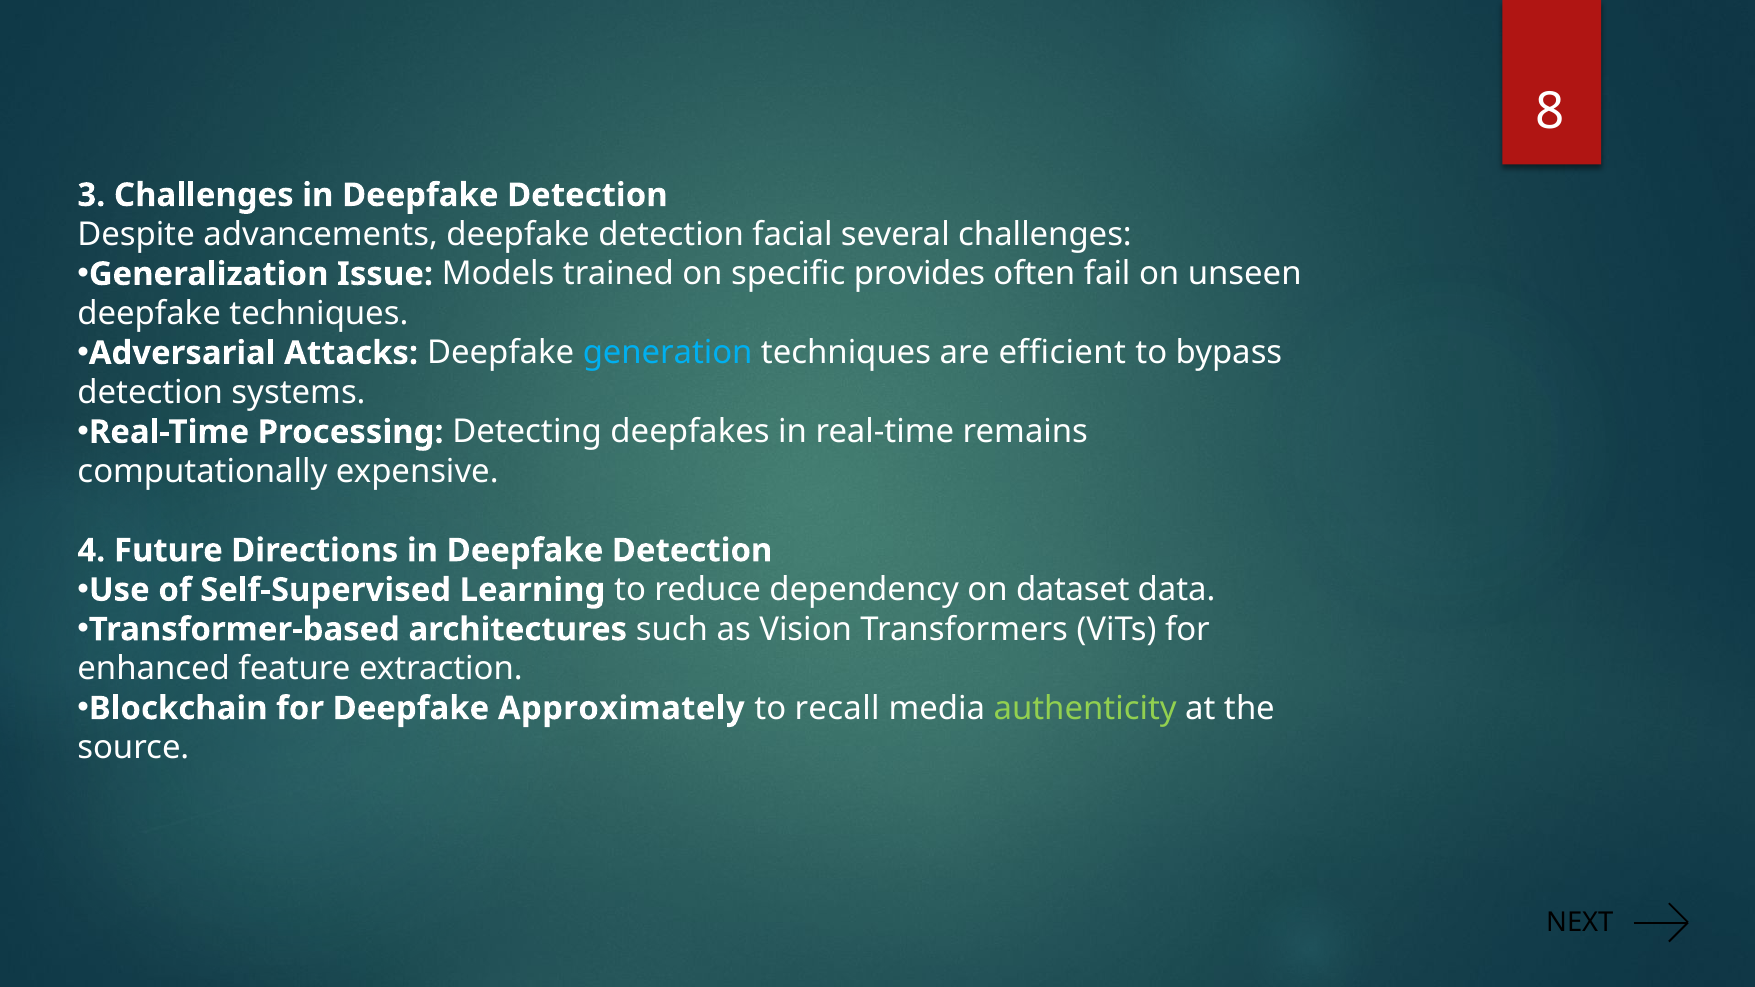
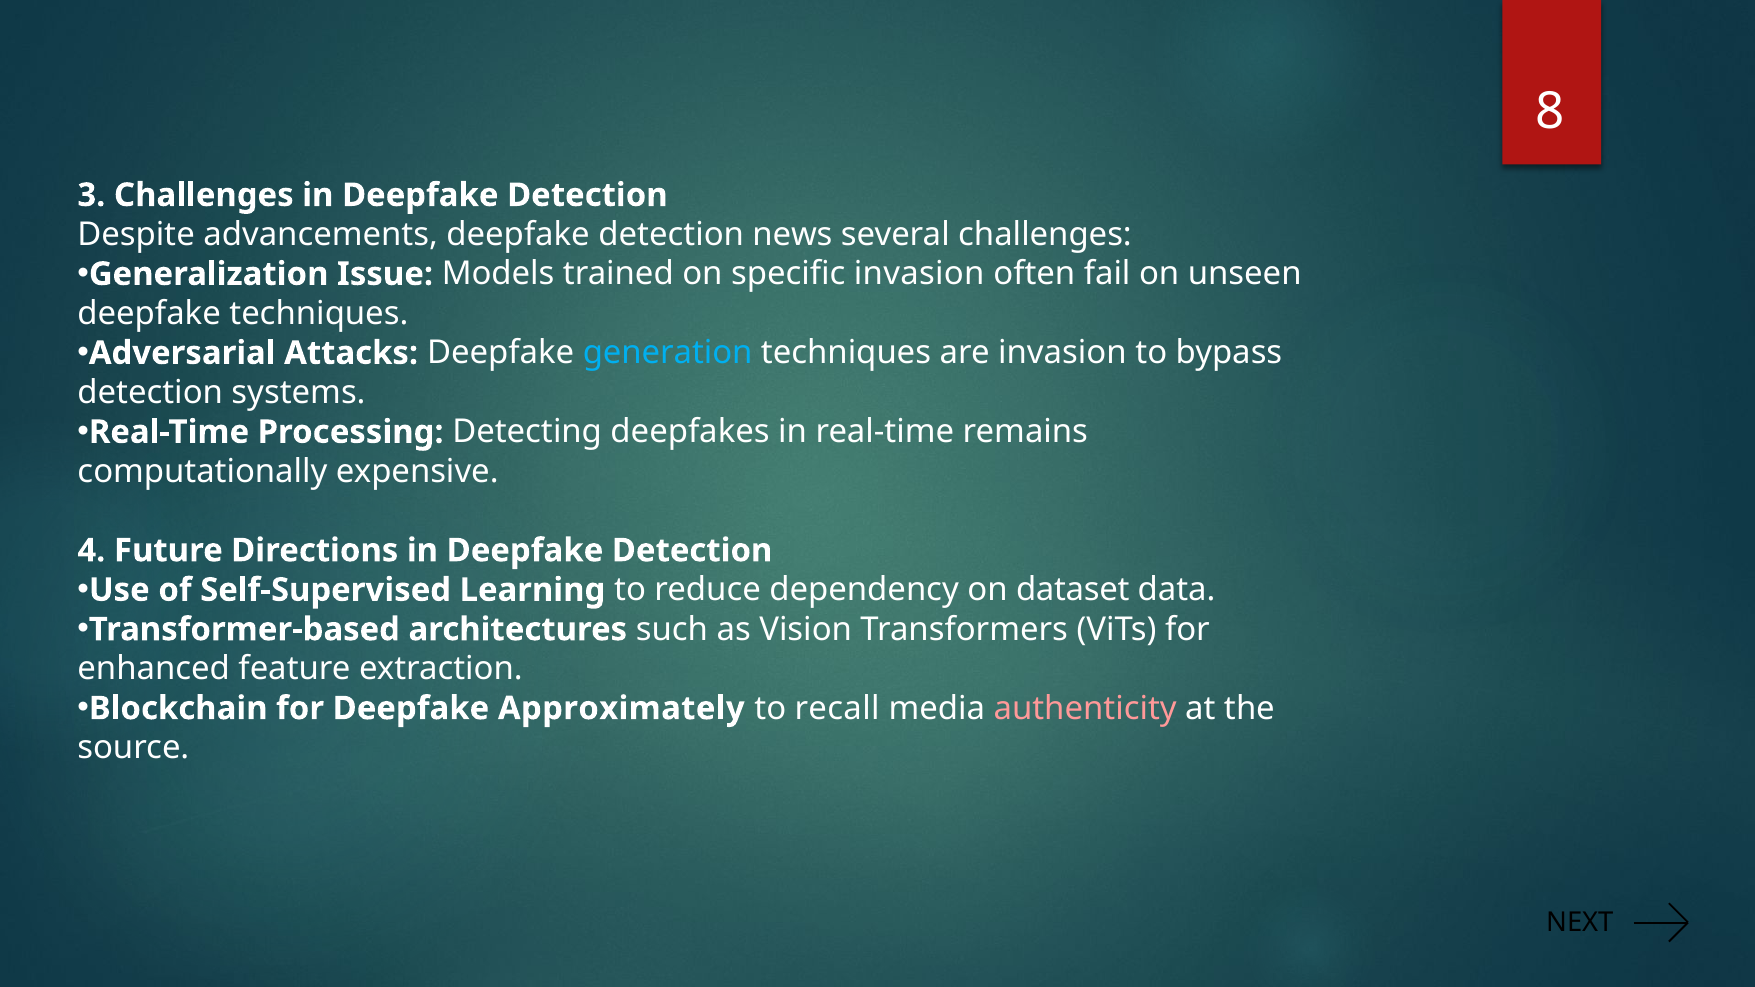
facial: facial -> news (792, 235)
specific provides: provides -> invasion (919, 274)
are efficient: efficient -> invasion (1062, 353)
authenticity colour: light green -> pink (1085, 709)
